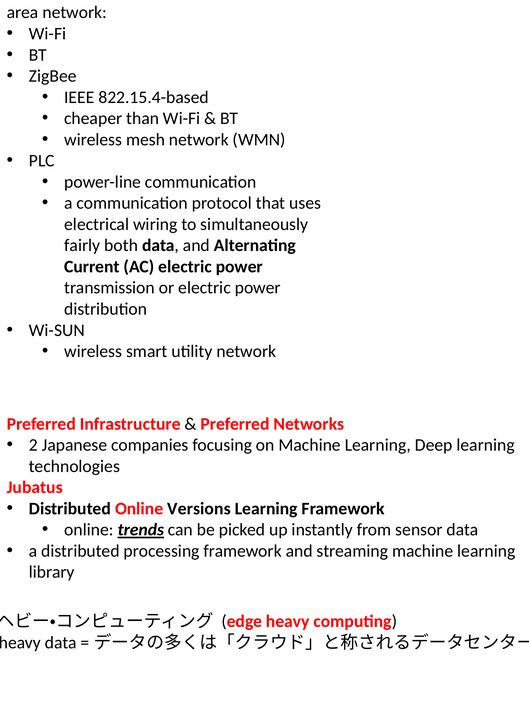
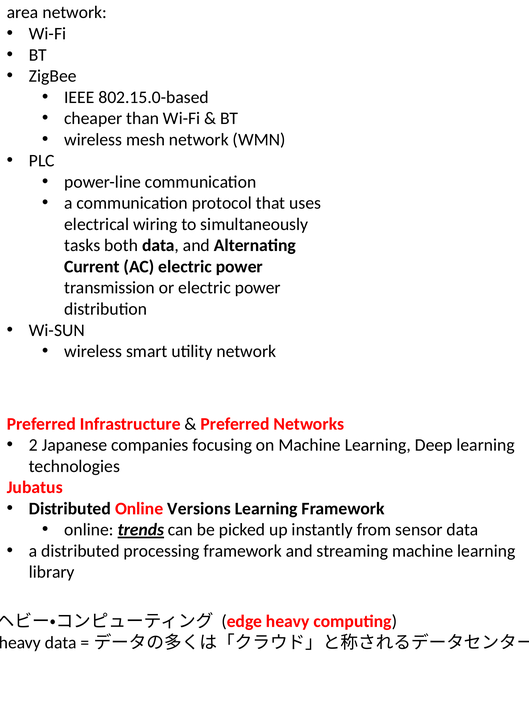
822.15.4-based: 822.15.4-based -> 802.15.0-based (154, 97)
fairly: fairly -> tasks (82, 245)
